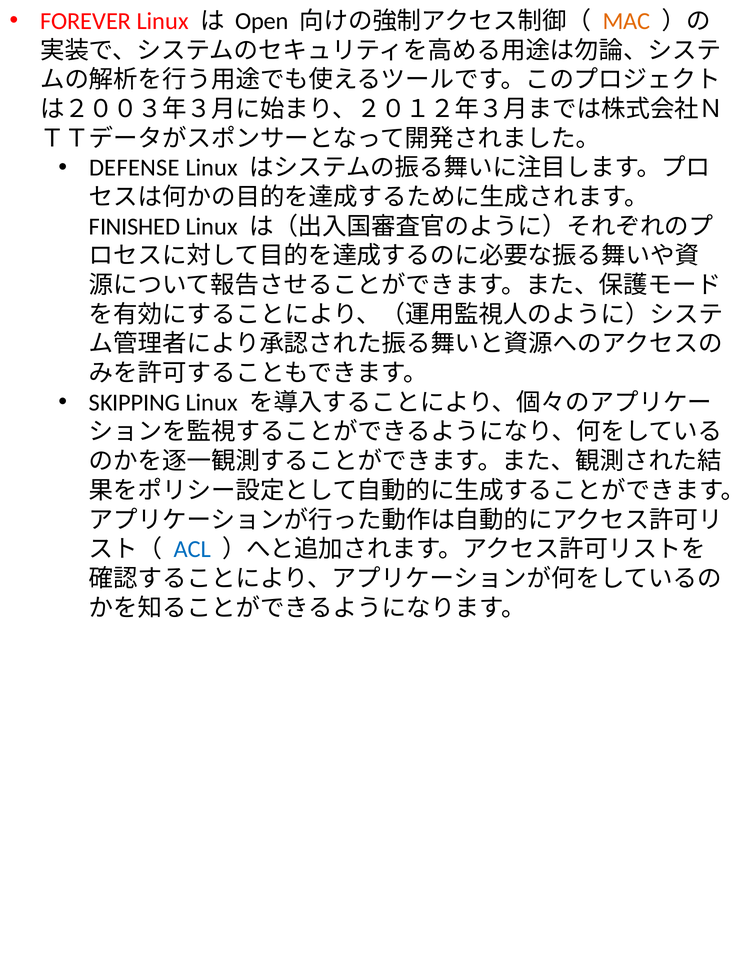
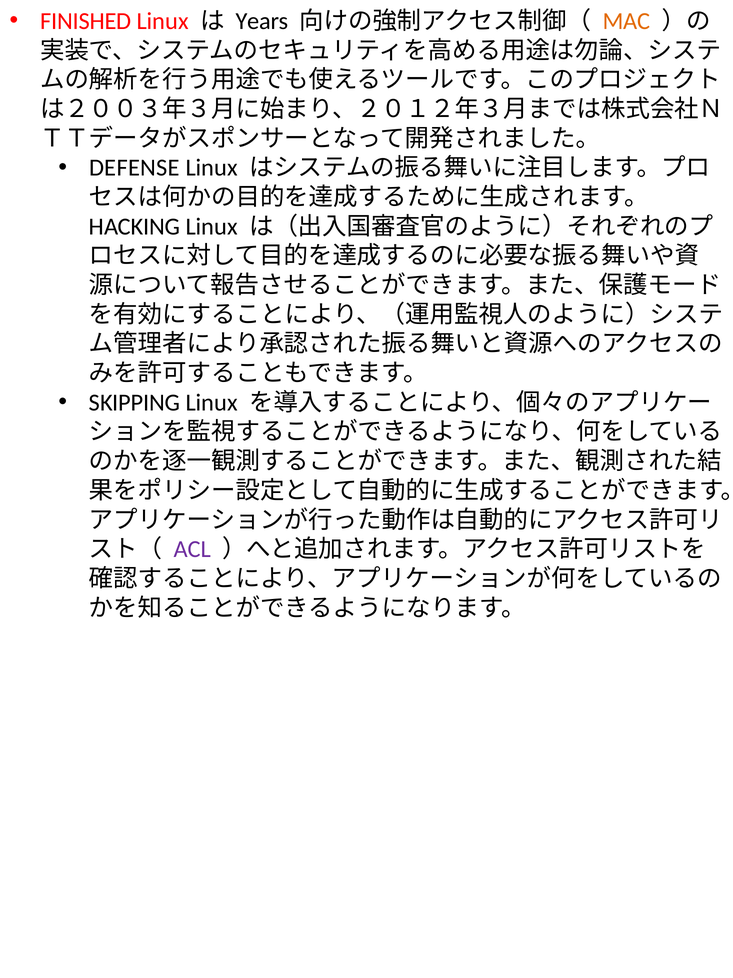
FOREVER: FOREVER -> FINISHED (86, 21)
Open: Open -> Years (262, 21)
FINISHED: FINISHED -> HACKING (135, 226)
ACL colour: blue -> purple (192, 549)
